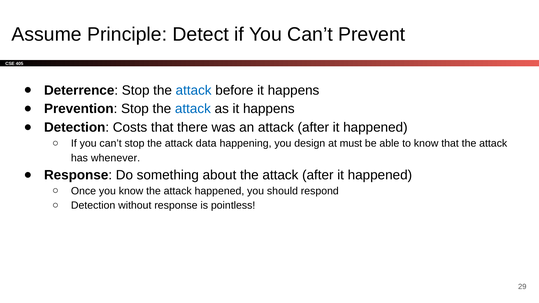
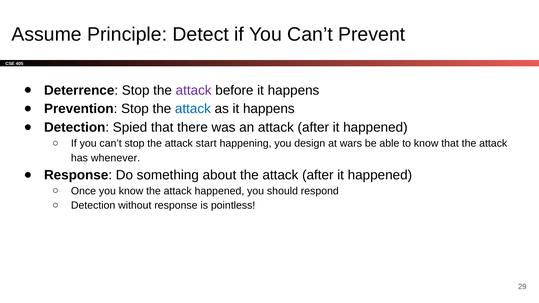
attack colour: blue -> purple (194, 90)
Costs: Costs -> Spied (130, 128)
data: data -> start (206, 144)
must: must -> wars (351, 144)
